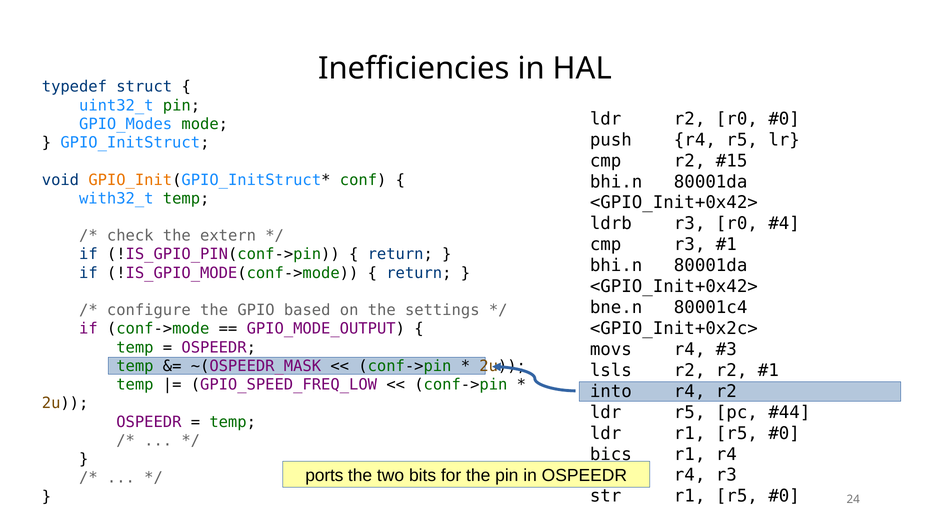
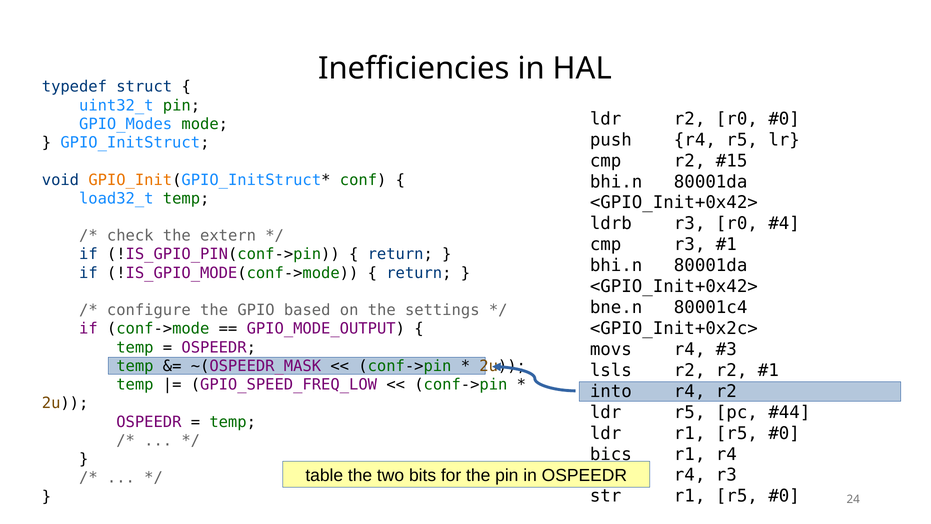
with32_t: with32_t -> load32_t (116, 198)
ports: ports -> table (324, 475)
